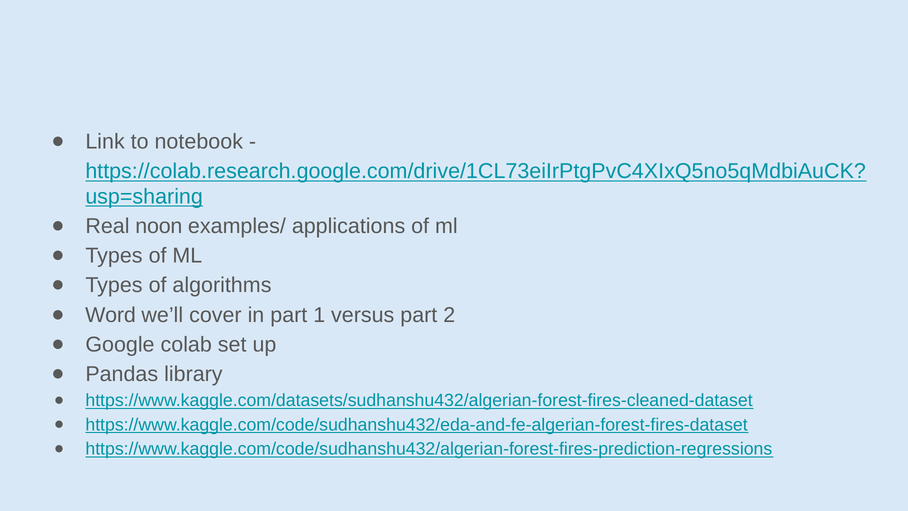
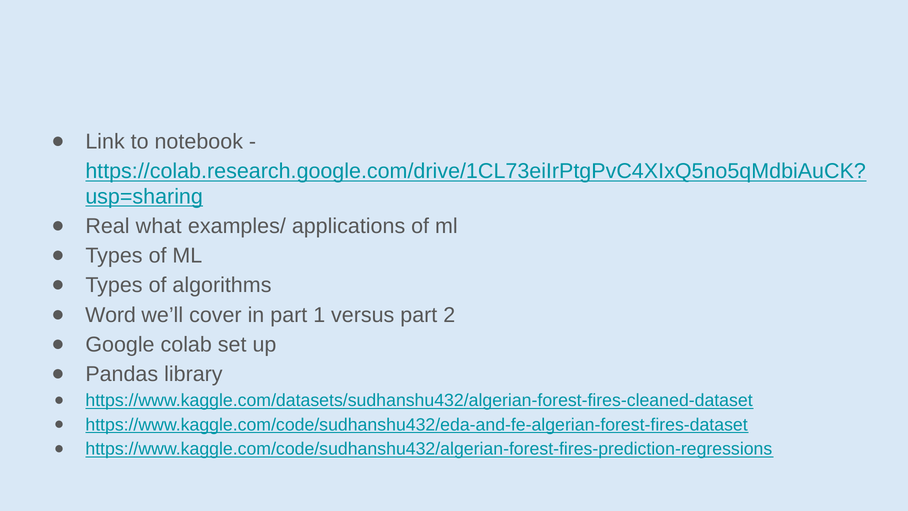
noon: noon -> what (159, 226)
